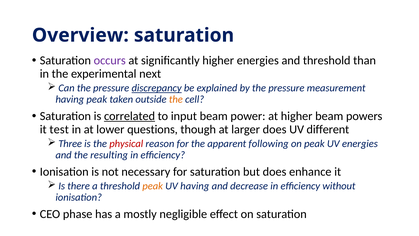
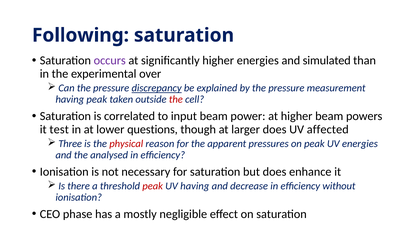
Overview: Overview -> Following (80, 35)
and threshold: threshold -> simulated (327, 60)
next: next -> over (150, 74)
the colour: orange -> red (176, 99)
correlated underline: present -> none (130, 116)
different: different -> affected (328, 129)
following: following -> pressures (269, 144)
resulting: resulting -> analysed (109, 155)
peak colour: orange -> red (153, 186)
